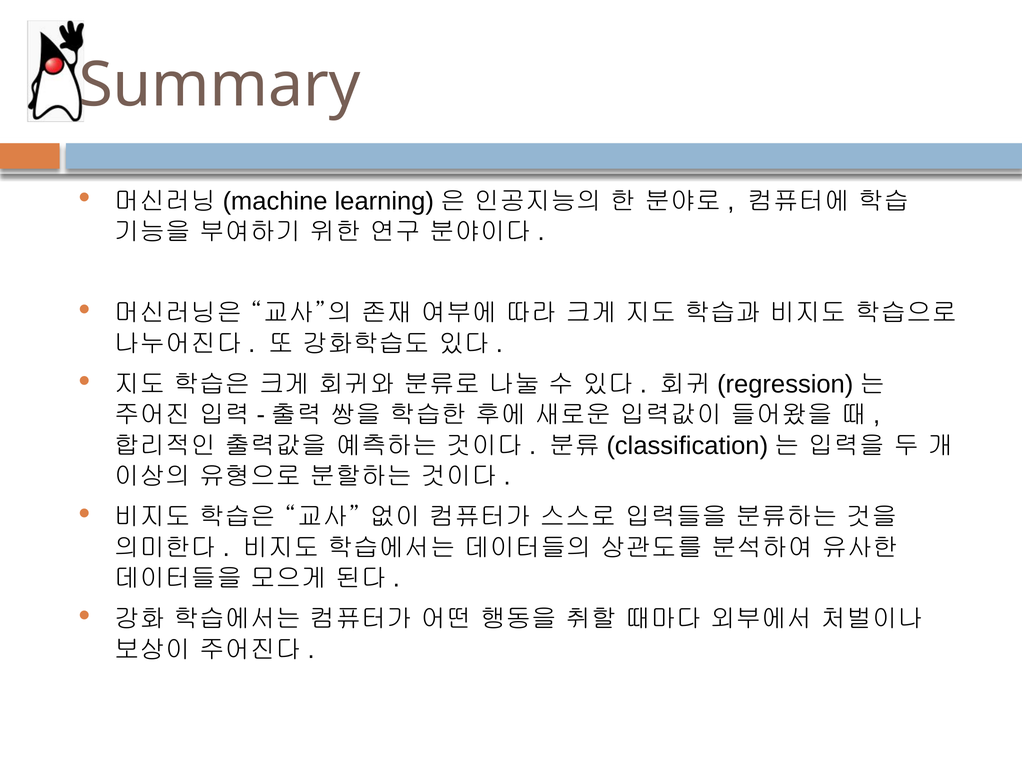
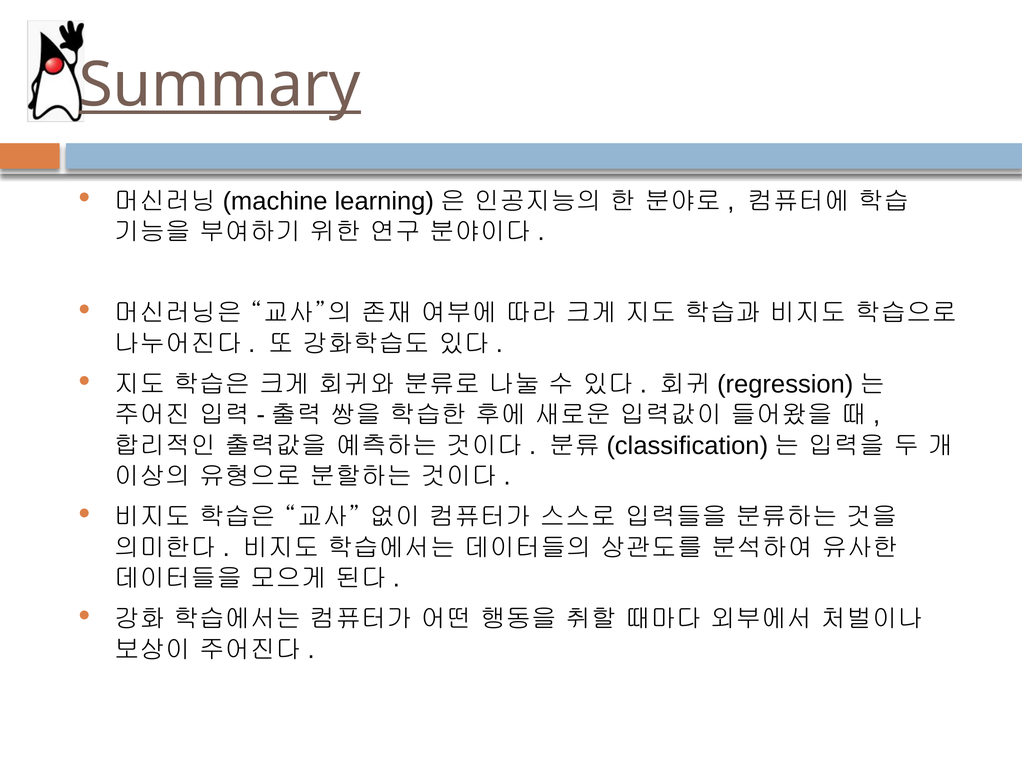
Summary underline: none -> present (220, 85)
